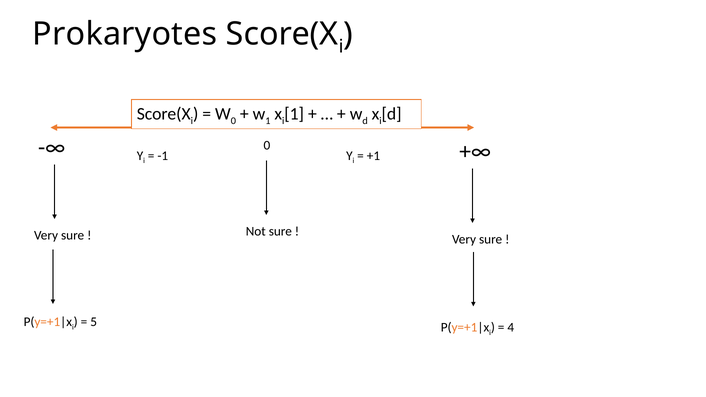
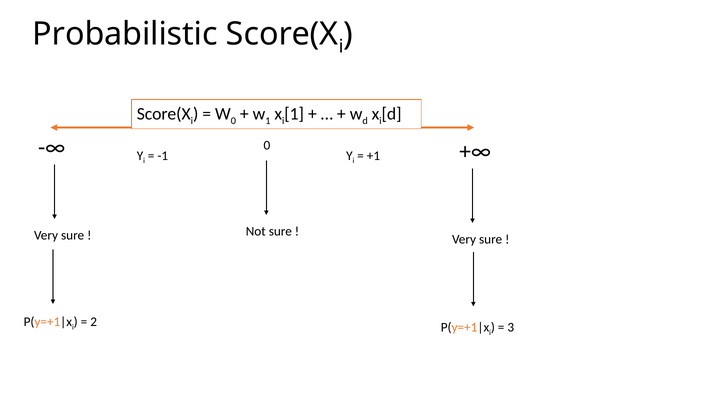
Prokaryotes: Prokaryotes -> Probabilistic (125, 34)
5: 5 -> 2 (94, 322)
4: 4 -> 3 (511, 328)
